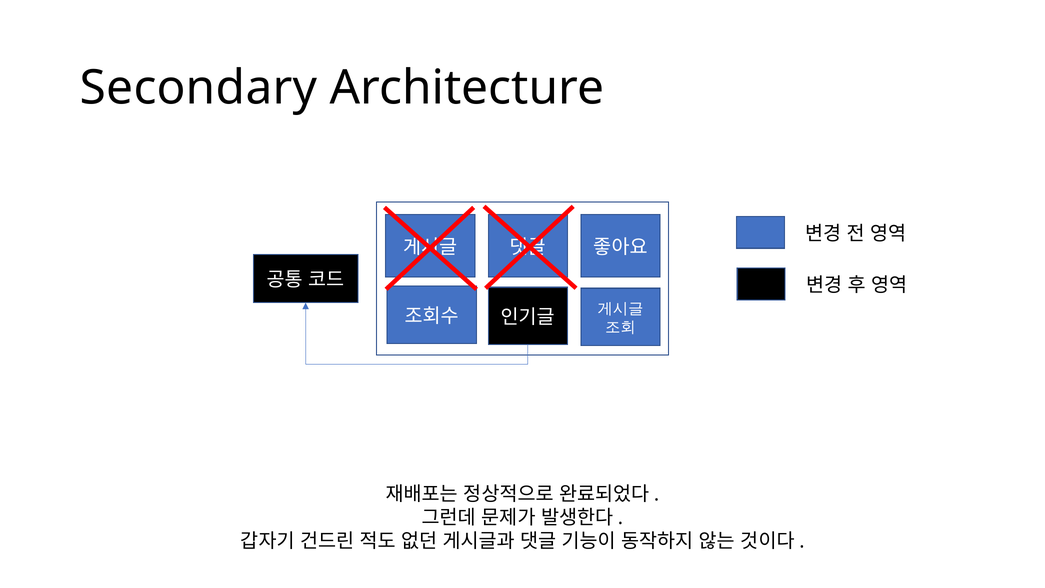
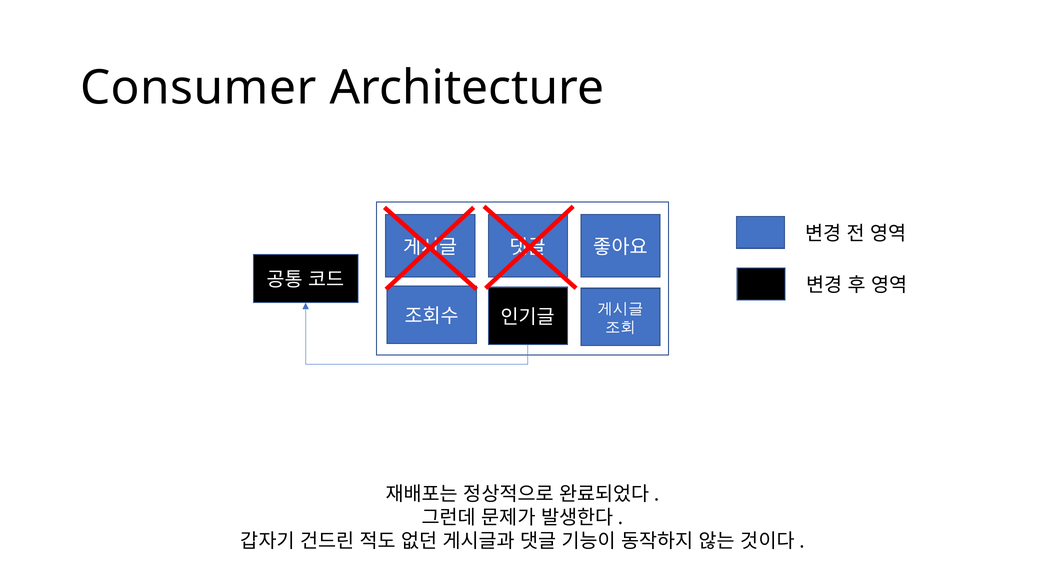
Secondary: Secondary -> Consumer (198, 88)
